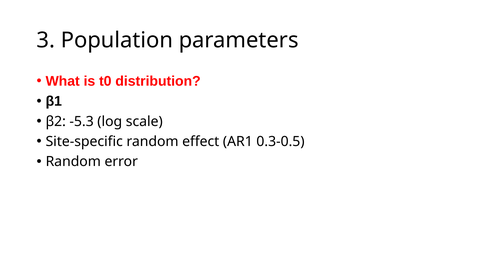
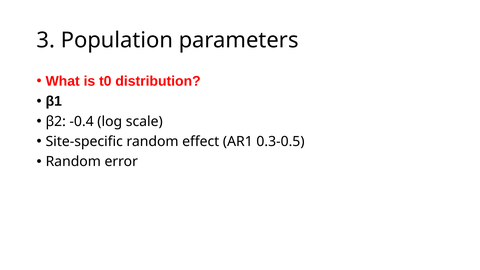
-5.3: -5.3 -> -0.4 (82, 121)
